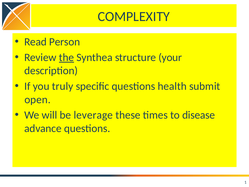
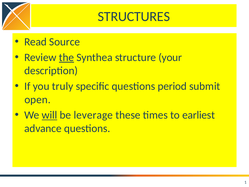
COMPLEXITY: COMPLEXITY -> STRUCTURES (134, 17)
Person: Person -> Source (65, 42)
health: health -> period (172, 86)
will underline: none -> present (49, 115)
disease: disease -> earliest (199, 115)
